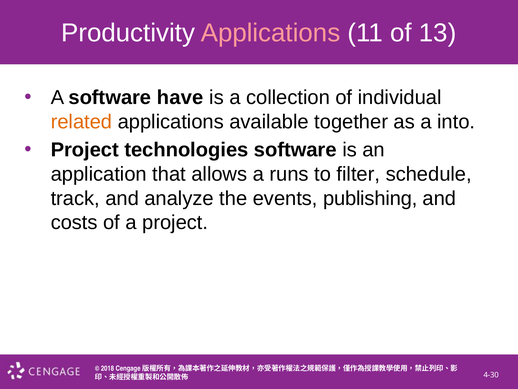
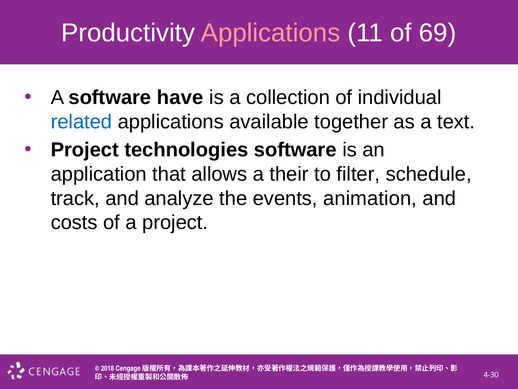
13: 13 -> 69 (438, 33)
related colour: orange -> blue (81, 122)
into: into -> text (456, 122)
runs: runs -> their (289, 174)
publishing: publishing -> animation (370, 198)
